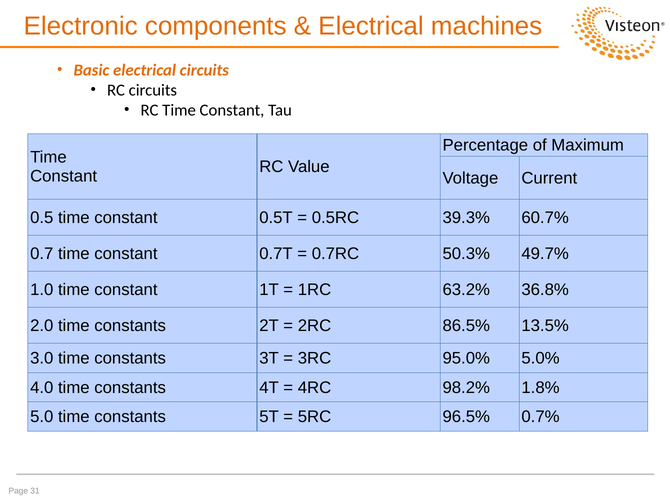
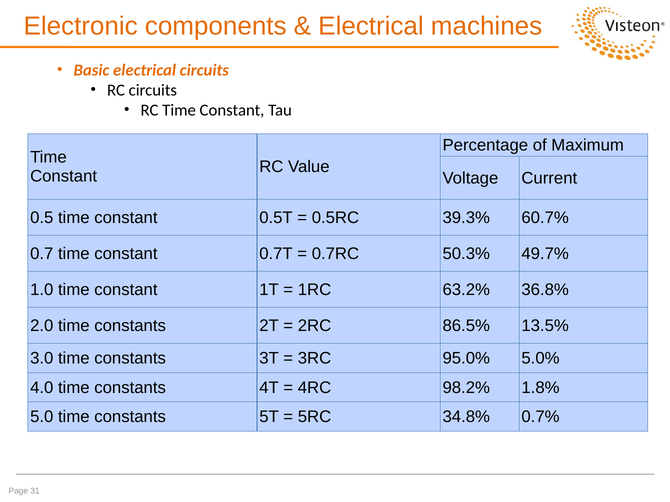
96.5%: 96.5% -> 34.8% (466, 417)
